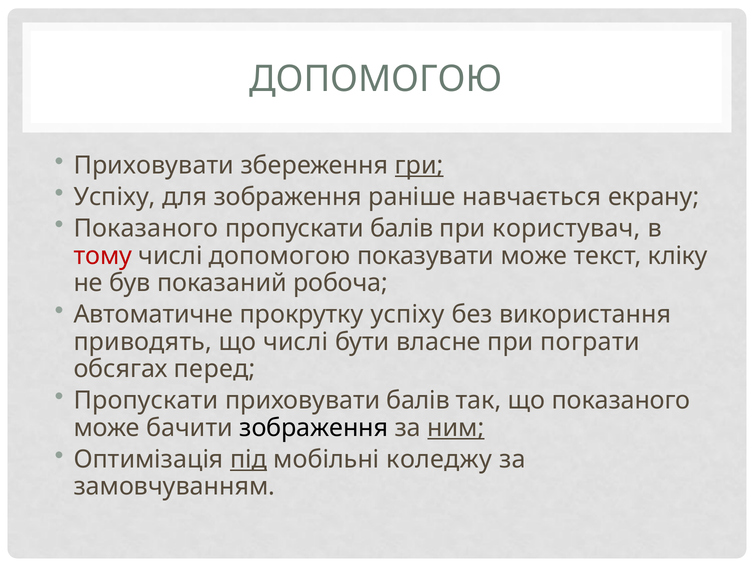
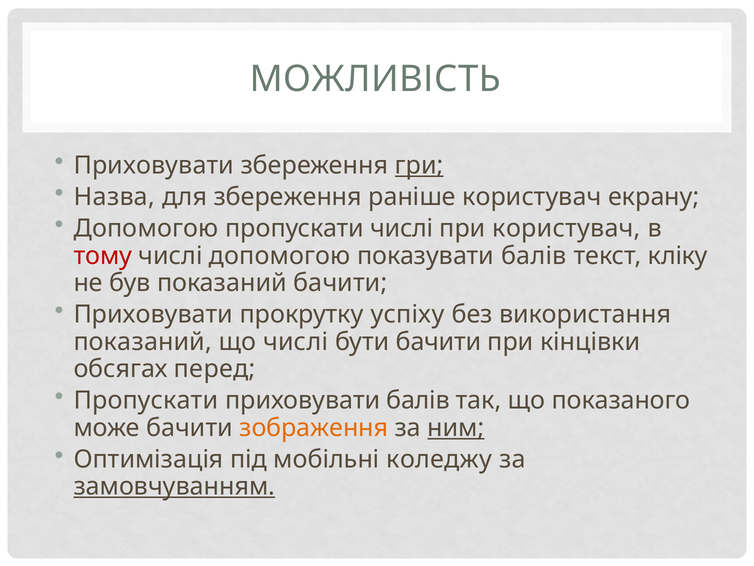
ДОПОМОГОЮ: ДОПОМОГОЮ -> МОЖЛИВІСТЬ (375, 79)
Успіху: Успіху -> Назва (114, 197)
для зображення: зображення -> збереження (288, 197)
раніше навчається: навчається -> користувач (532, 197)
Показаного: Показаного -> Допомогою (146, 228)
пропускати балів: балів -> числі (402, 228)
показувати може: може -> балів (534, 256)
показаний робоча: робоча -> бачити (340, 283)
Автоматичне: Автоматичне -> Приховувати (153, 314)
приводять: приводять -> показаний (143, 341)
бути власне: власне -> бачити (439, 341)
пограти: пограти -> кінцівки (590, 341)
зображення colour: black -> orange (314, 427)
під underline: present -> none (249, 459)
замовчуванням underline: none -> present (174, 486)
